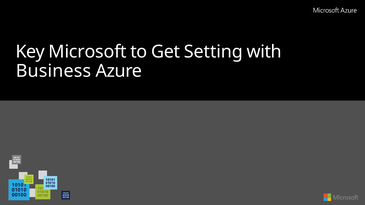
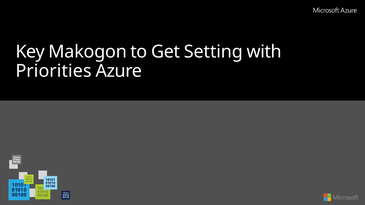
Microsoft: Microsoft -> Makogon (88, 52)
Business: Business -> Priorities (54, 71)
